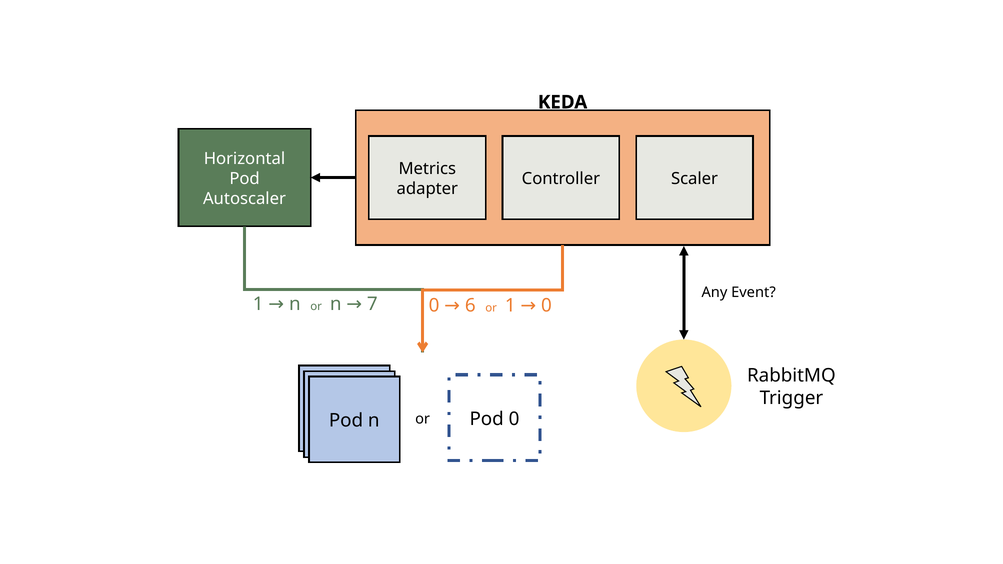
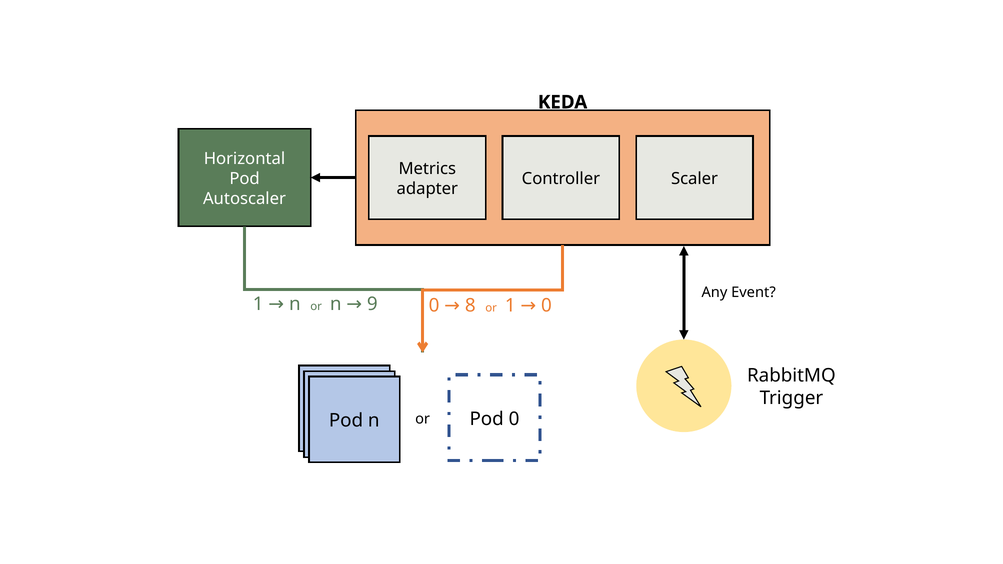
7: 7 -> 9 (372, 304)
6: 6 -> 8 (470, 306)
